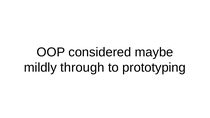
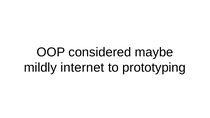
through: through -> internet (82, 68)
